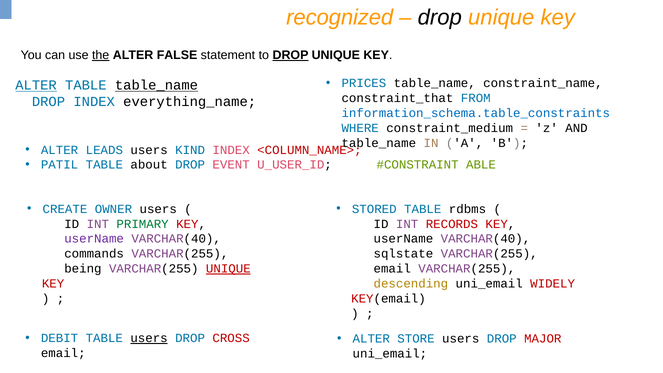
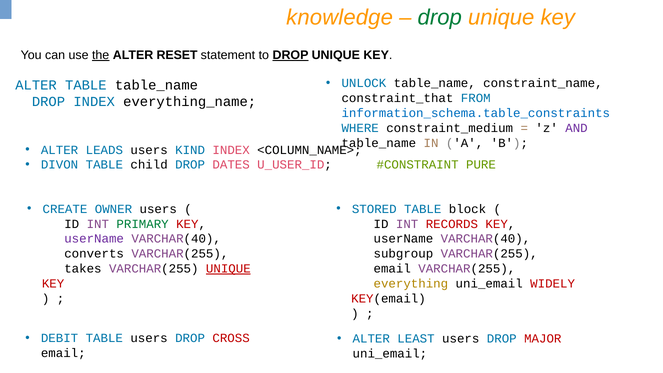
recognized: recognized -> knowledge (340, 17)
drop colour: black -> green (440, 17)
FALSE: FALSE -> RESET (177, 55)
PRICES: PRICES -> UNLOCK (364, 83)
ALTER underline: present -> none (36, 85)
table_name underline: present -> none (156, 85)
AND colour: black -> purple (576, 128)
<COLUMN_NAME> colour: red -> black (309, 150)
PATIL: PATIL -> DIVON (60, 165)
about: about -> child (149, 165)
EVENT: EVENT -> DATES (231, 165)
ABLE: ABLE -> PURE (481, 165)
rdbms: rdbms -> block (468, 209)
commands: commands -> converts (94, 254)
sqlstate: sqlstate -> subgroup (403, 254)
being: being -> takes (83, 269)
descending: descending -> everything (411, 284)
users underline: present -> none (149, 338)
STORE: STORE -> LEAST (416, 339)
